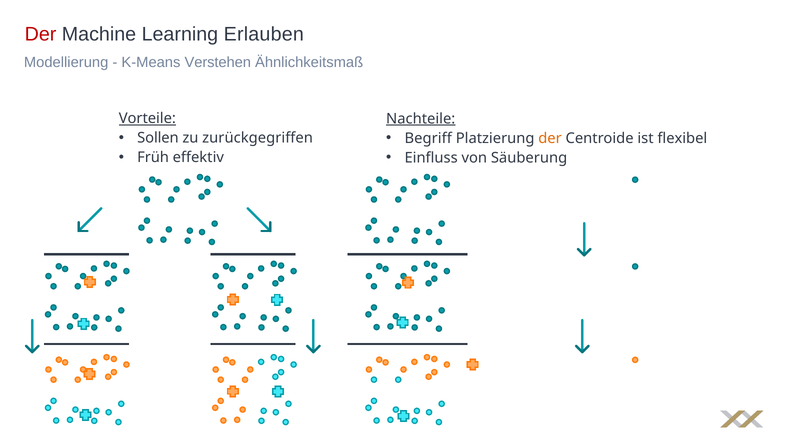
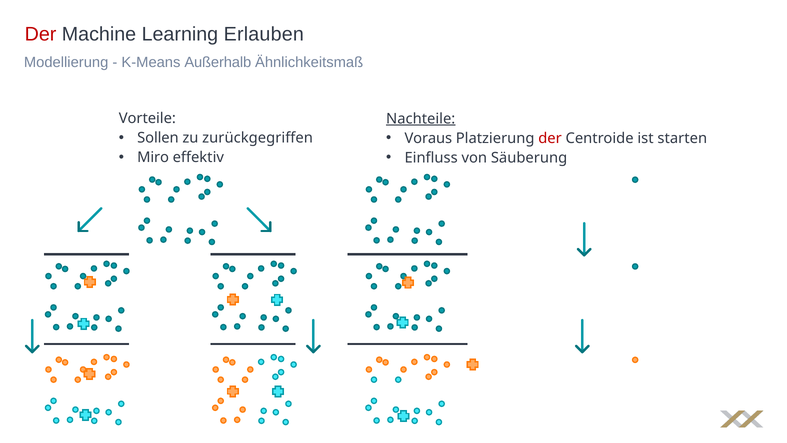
Verstehen: Verstehen -> Außerhalb (218, 62)
Vorteile underline: present -> none (147, 118)
Begriff: Begriff -> Voraus (428, 138)
der colour: orange -> red (550, 138)
flexibel: flexibel -> starten (682, 138)
Früh: Früh -> Miro (153, 157)
